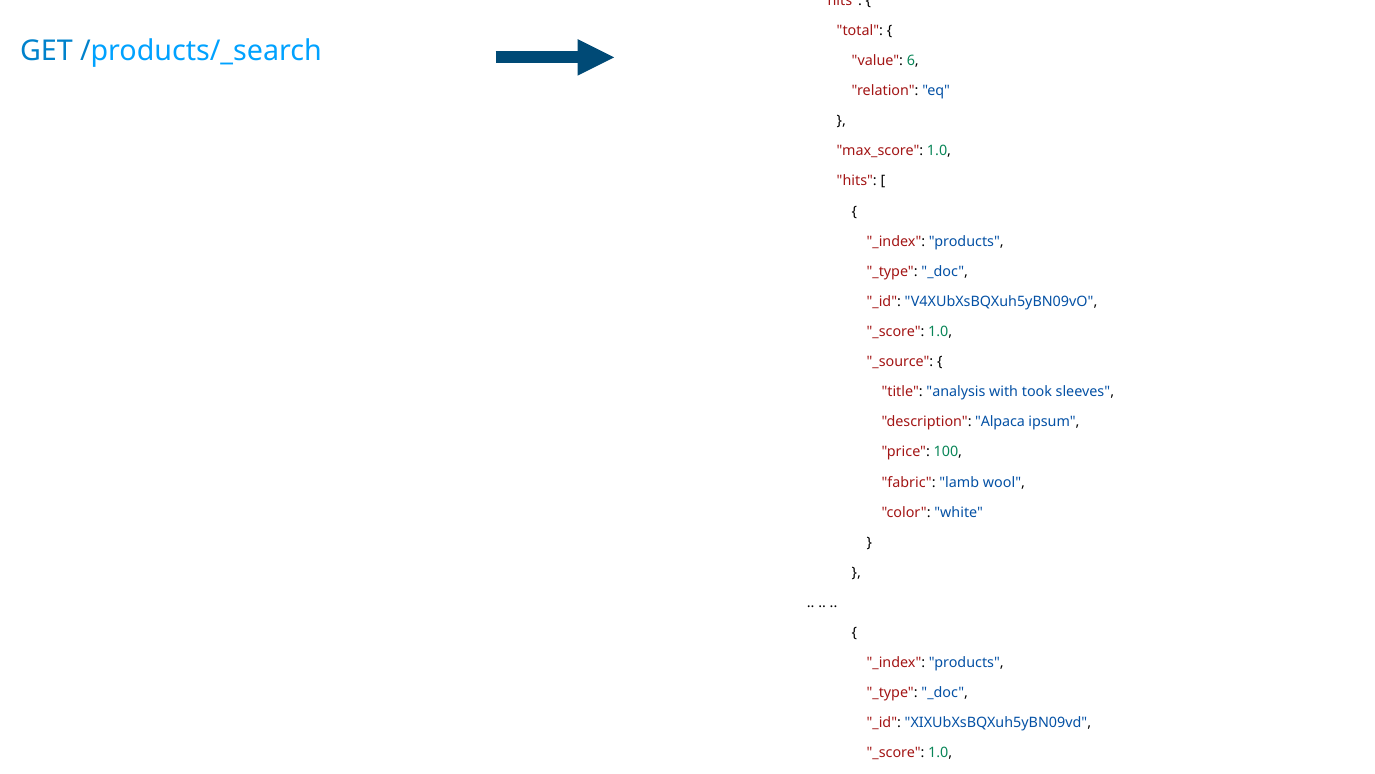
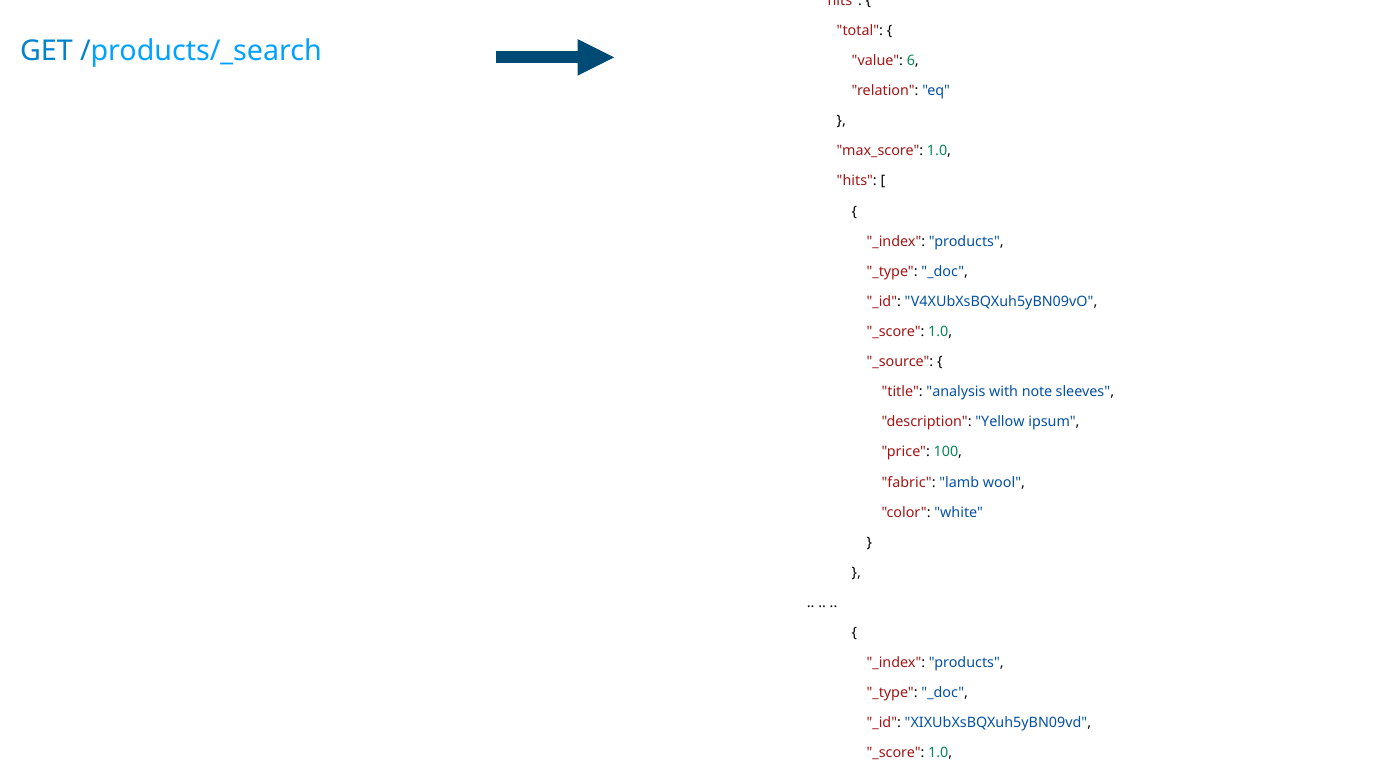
with took: took -> note (1037, 392)
description Alpaca: Alpaca -> Yellow (1000, 422)
